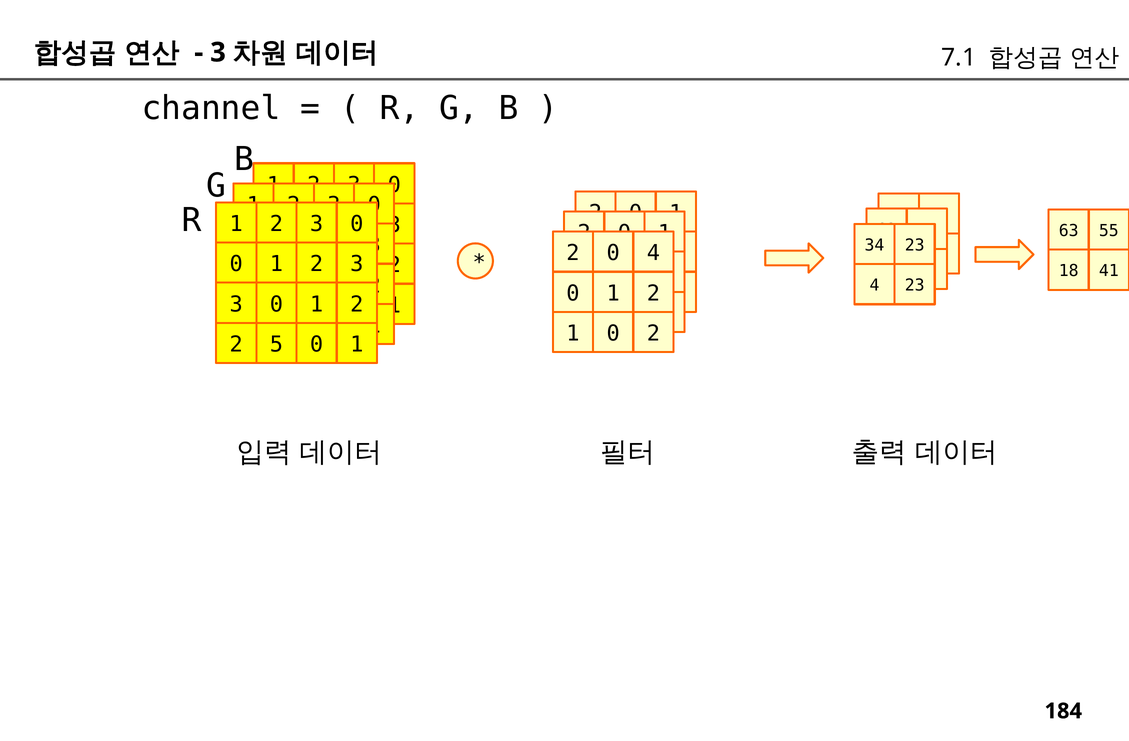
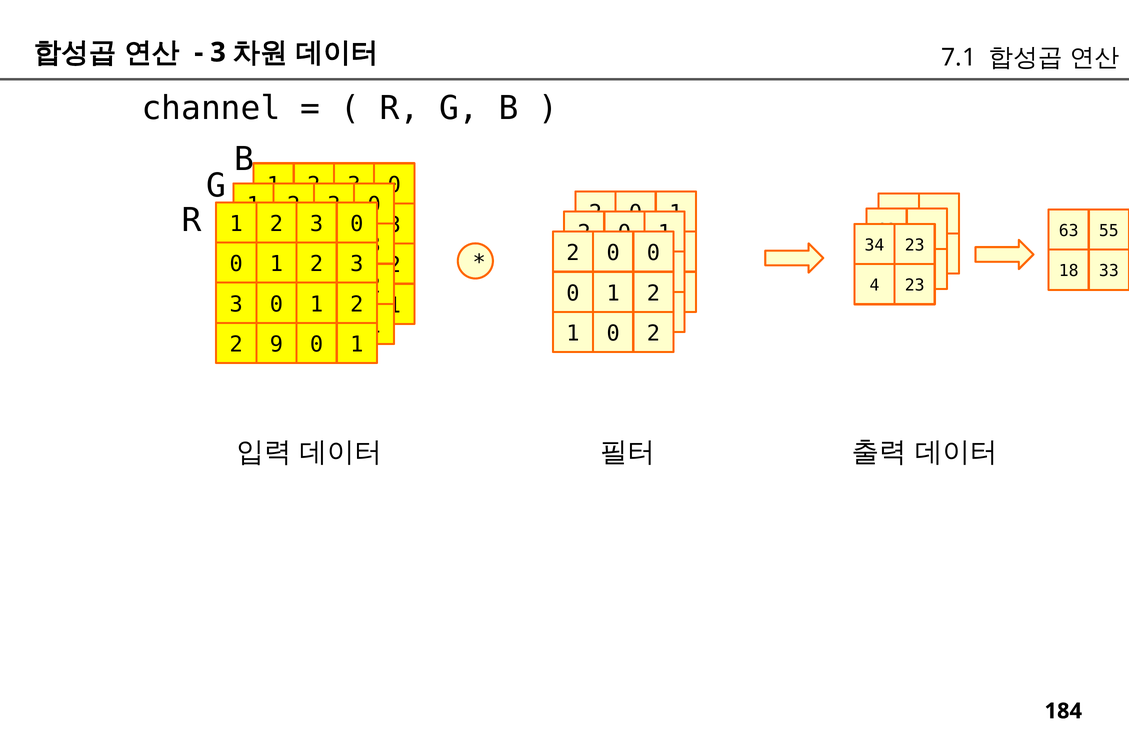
2 0 4: 4 -> 0 (653, 253)
41: 41 -> 33 (1109, 271)
5: 5 -> 9 (276, 345)
